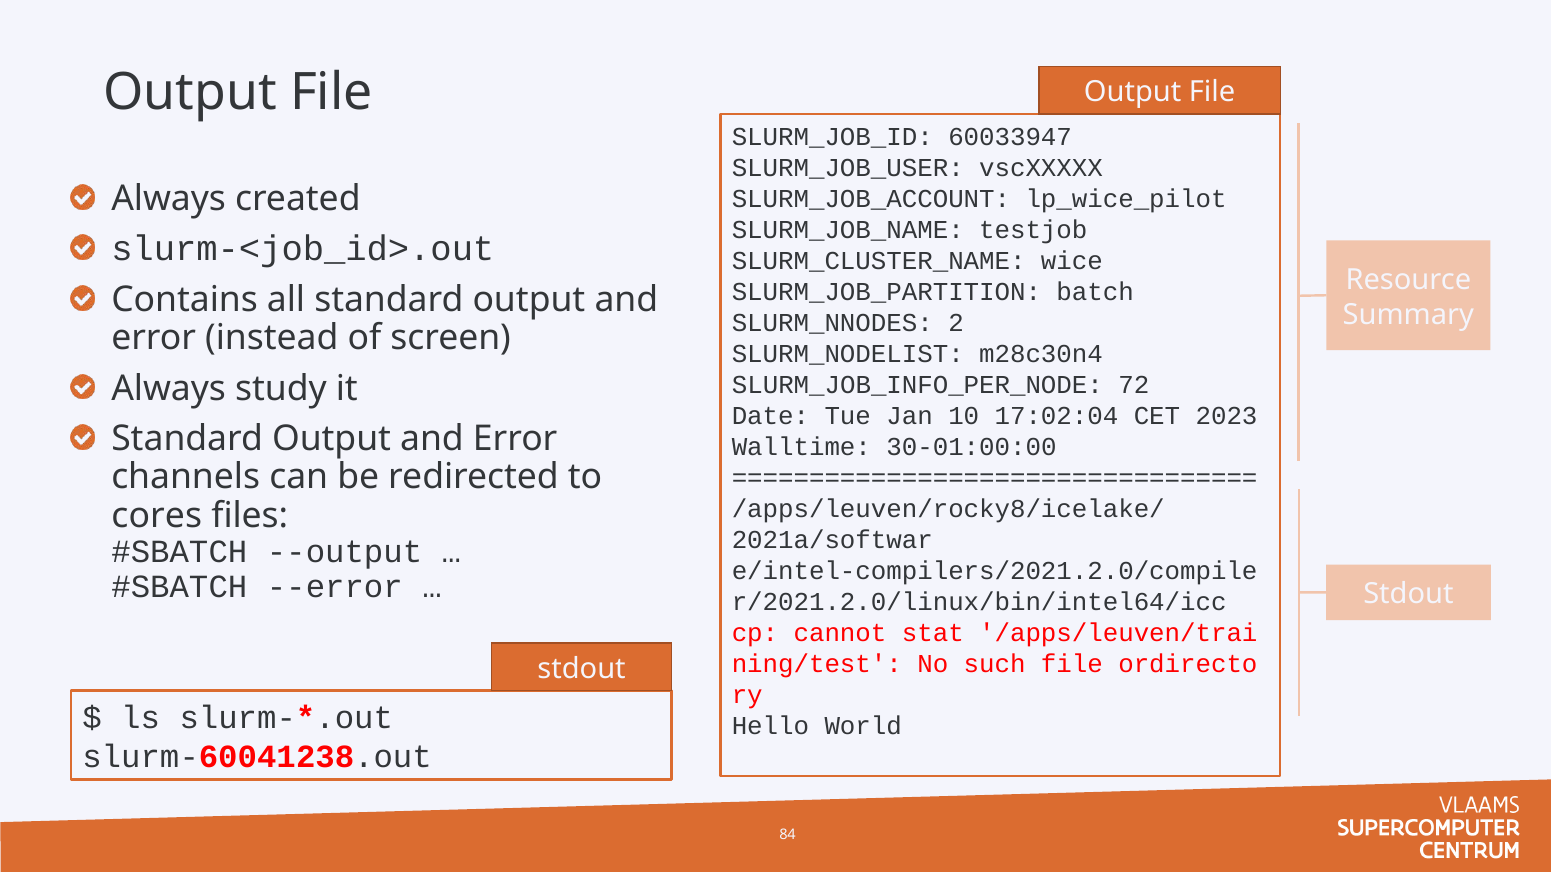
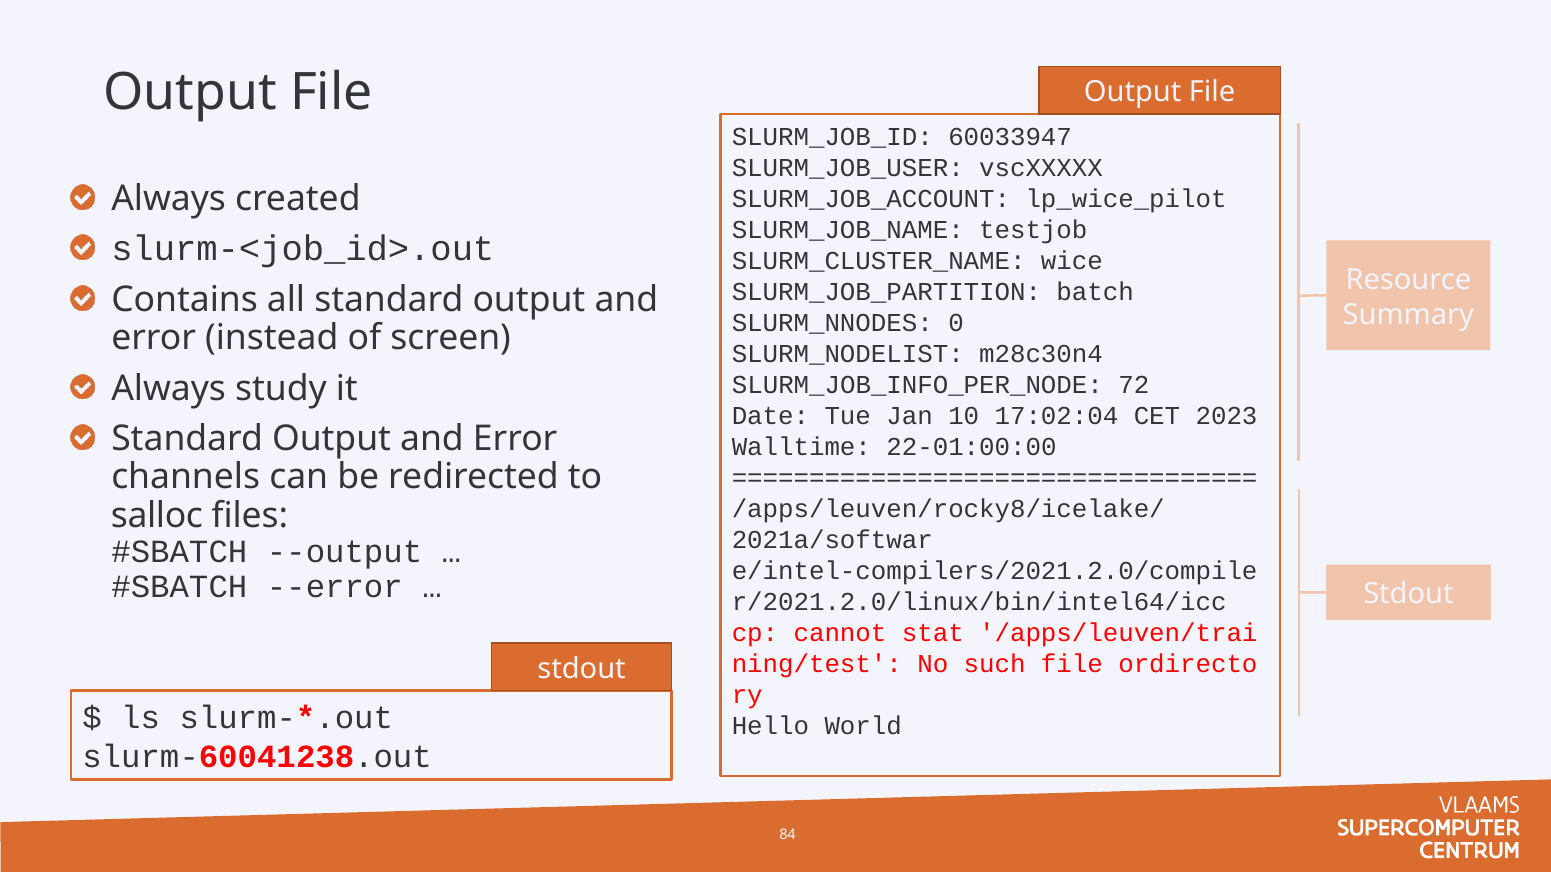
2: 2 -> 0 (956, 323)
30-01:00:00: 30-01:00:00 -> 22-01:00:00 (971, 447)
cores: cores -> salloc (157, 516)
